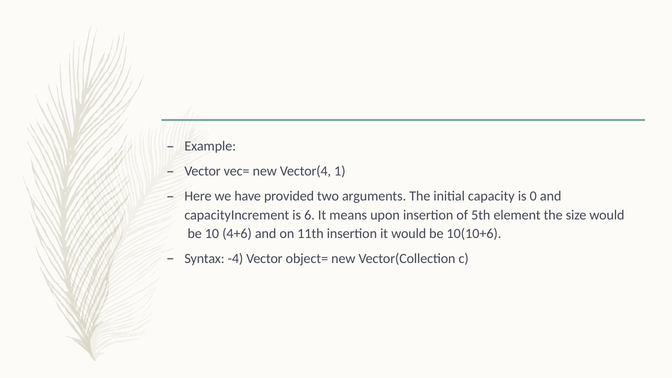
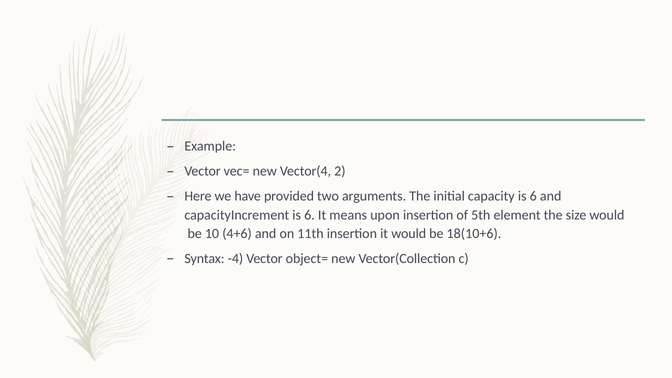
1: 1 -> 2 (340, 171)
capacity is 0: 0 -> 6 (533, 196)
10(10+6: 10(10+6 -> 18(10+6 (474, 234)
